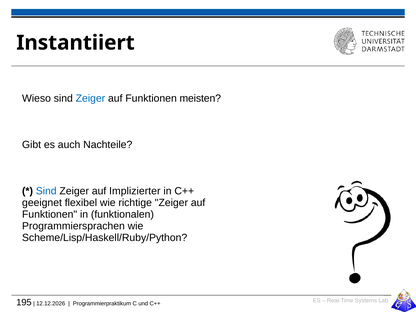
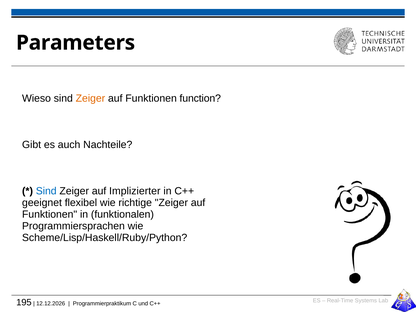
Instantiiert: Instantiiert -> Parameters (76, 43)
Zeiger colour: blue -> orange (90, 98)
meisten: meisten -> function (200, 98)
